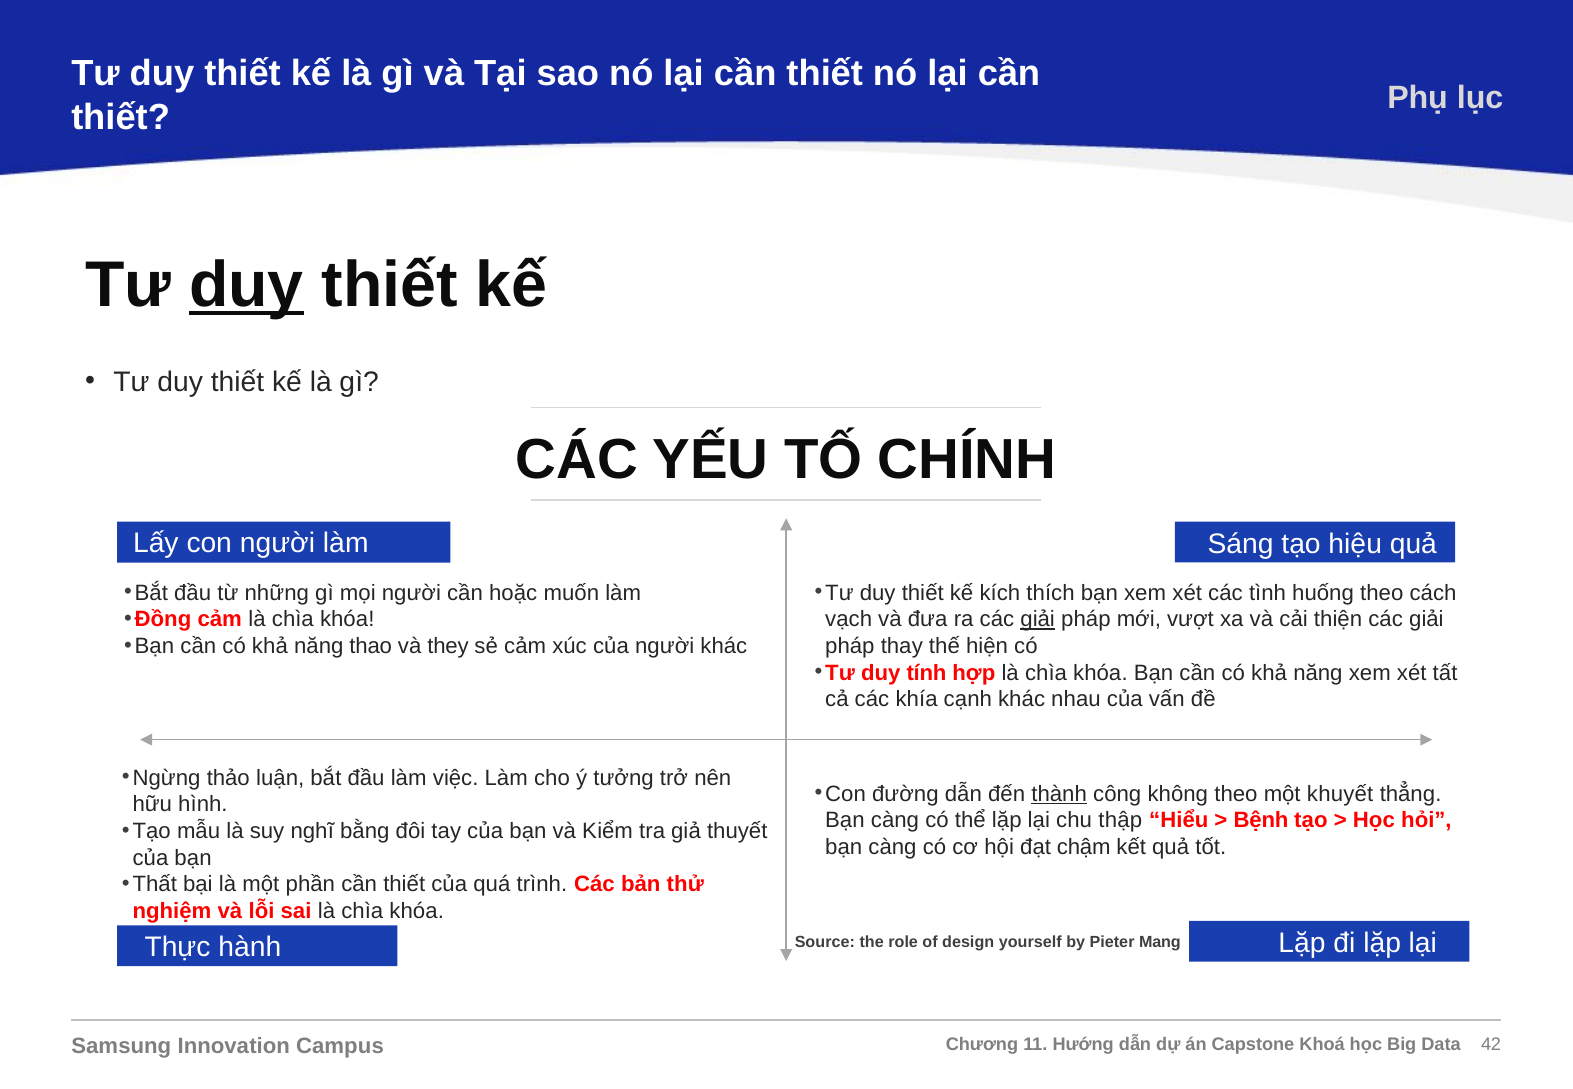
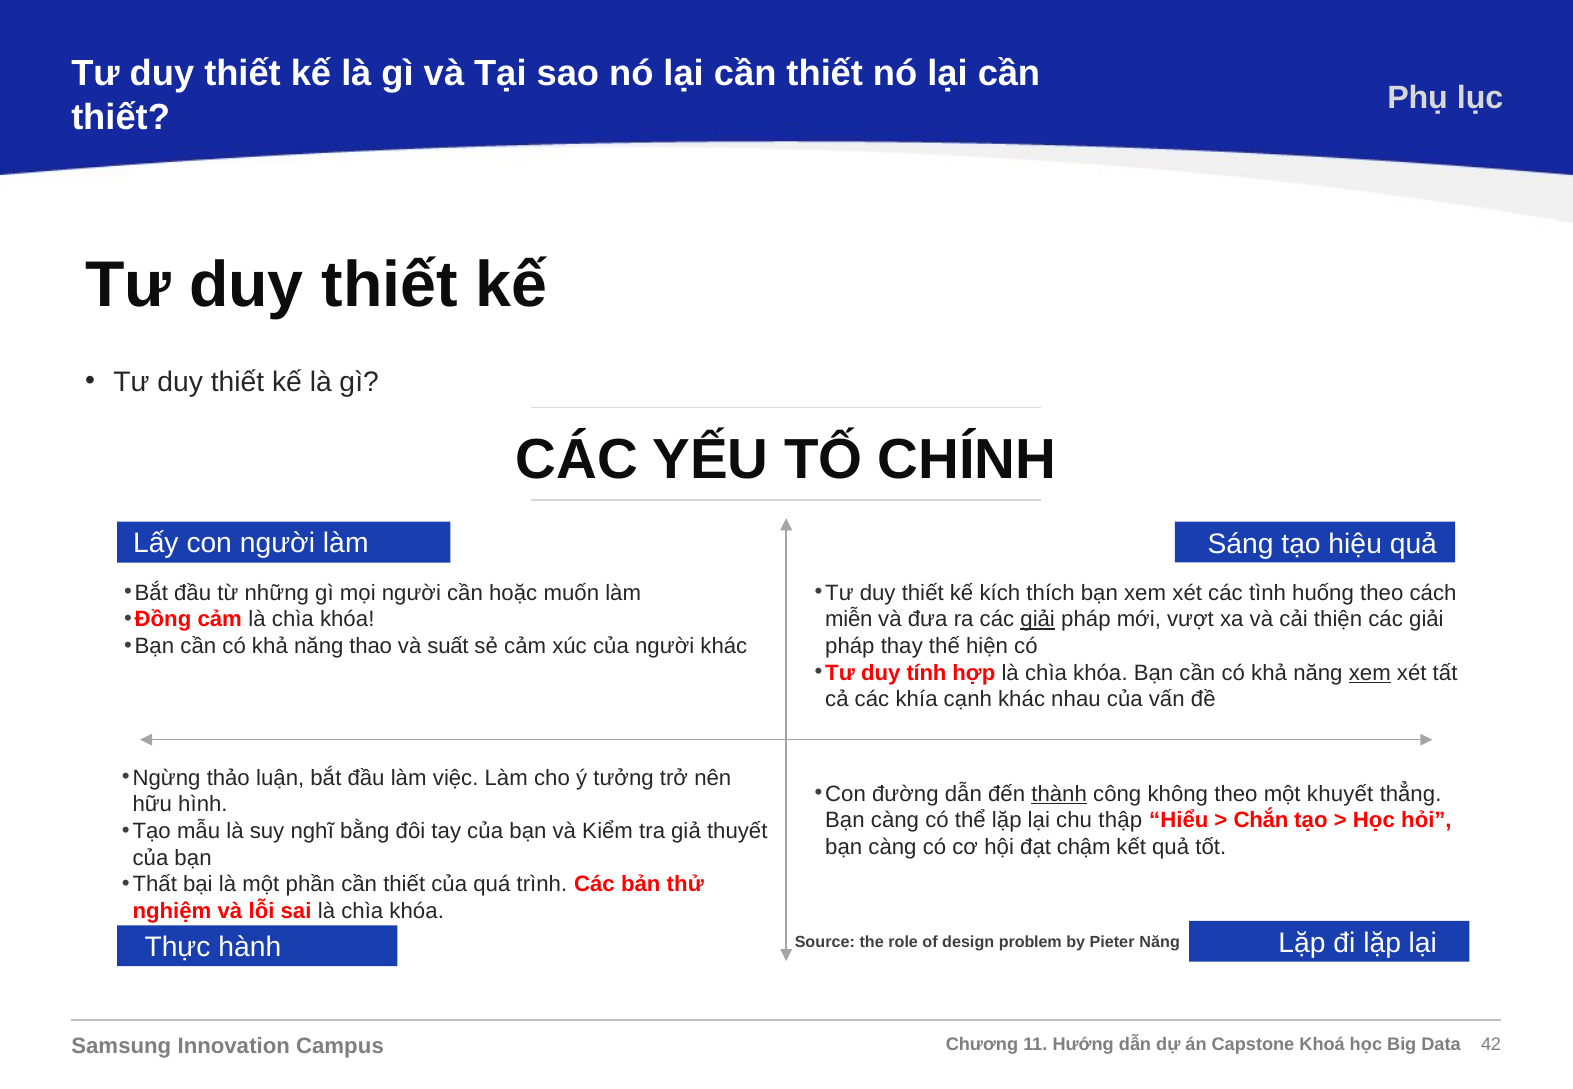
duy underline: present -> none (246, 286)
vạch: vạch -> miễn (849, 619)
they: they -> suất (448, 646)
xem underline: none -> present (1370, 673)
Bệnh: Bệnh -> Chắn (1261, 820)
yourself: yourself -> problem (1030, 942)
Pieter Mang: Mang -> Năng (1160, 942)
